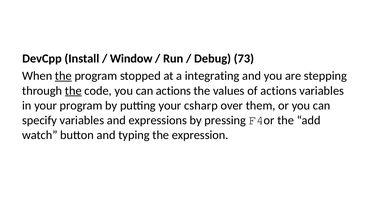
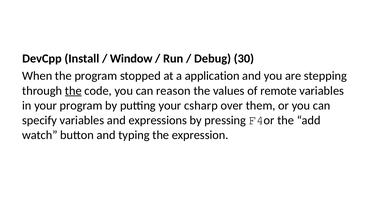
73: 73 -> 30 (244, 59)
the underline: present -> none (63, 76)
integrating: integrating -> application (212, 76)
can actions: actions -> reason (173, 91)
of actions: actions -> remote (279, 91)
